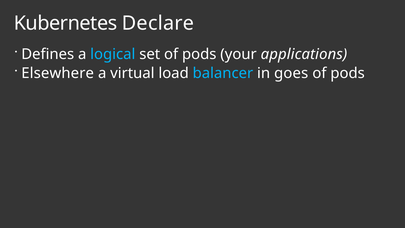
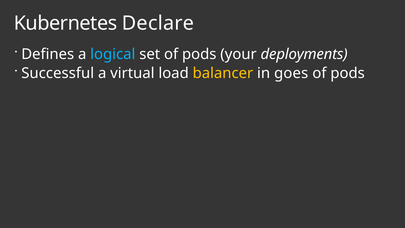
applications: applications -> deployments (304, 54)
Elsewhere: Elsewhere -> Successful (58, 73)
balancer colour: light blue -> yellow (223, 73)
